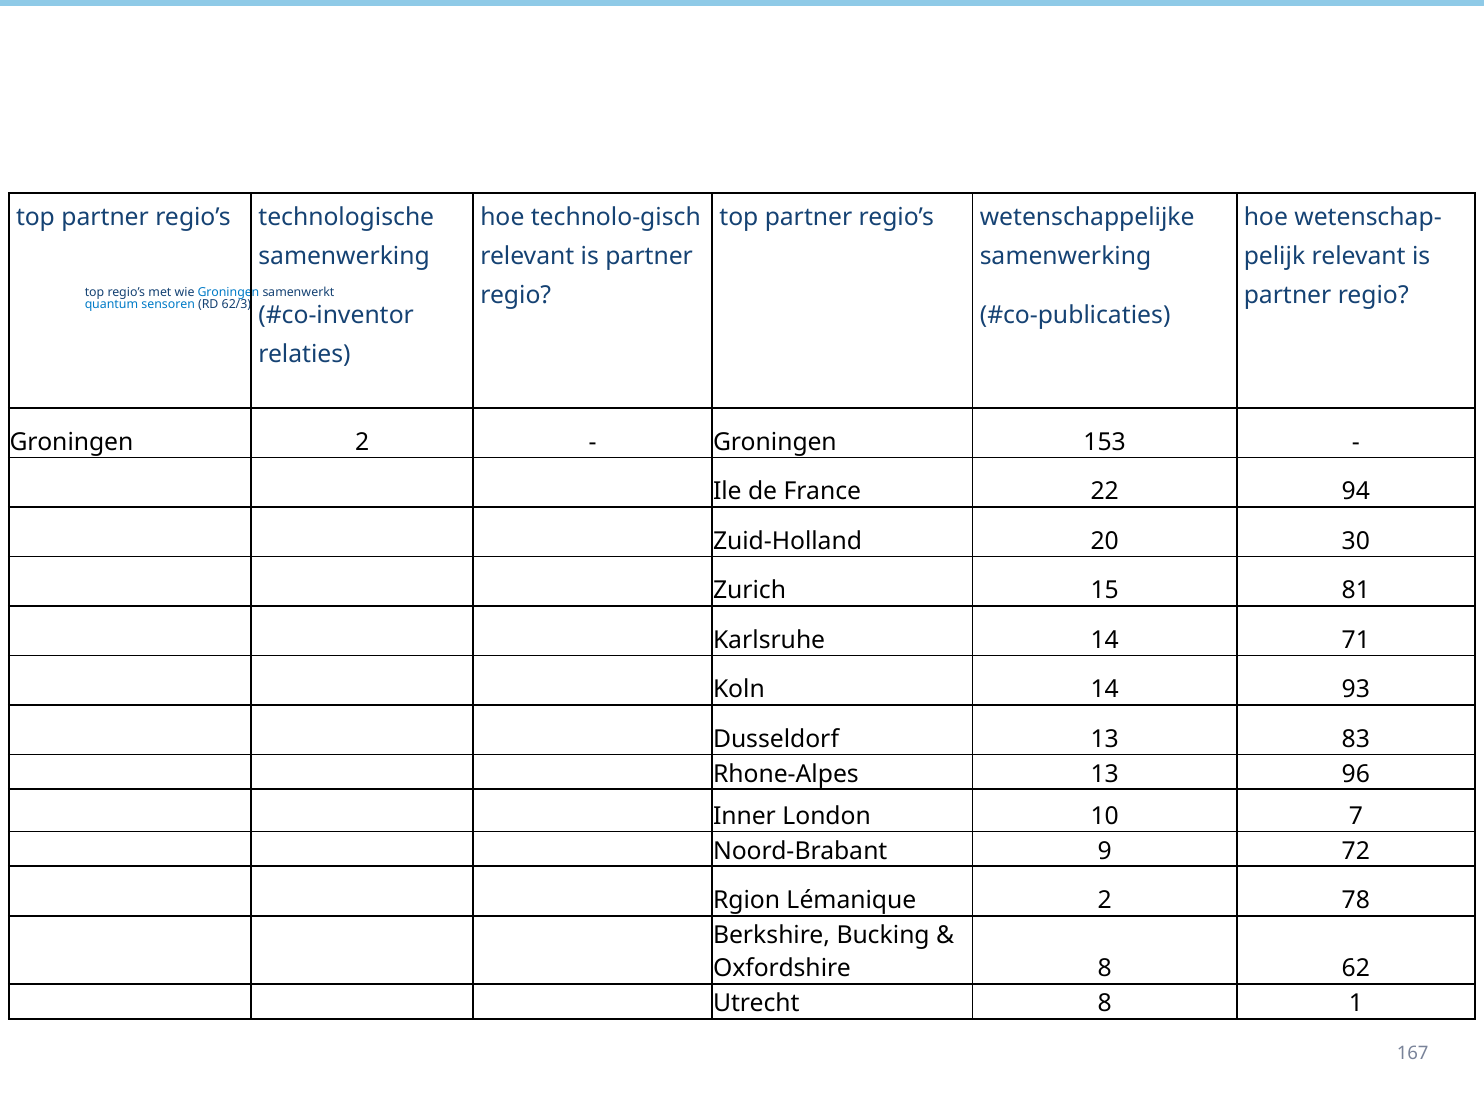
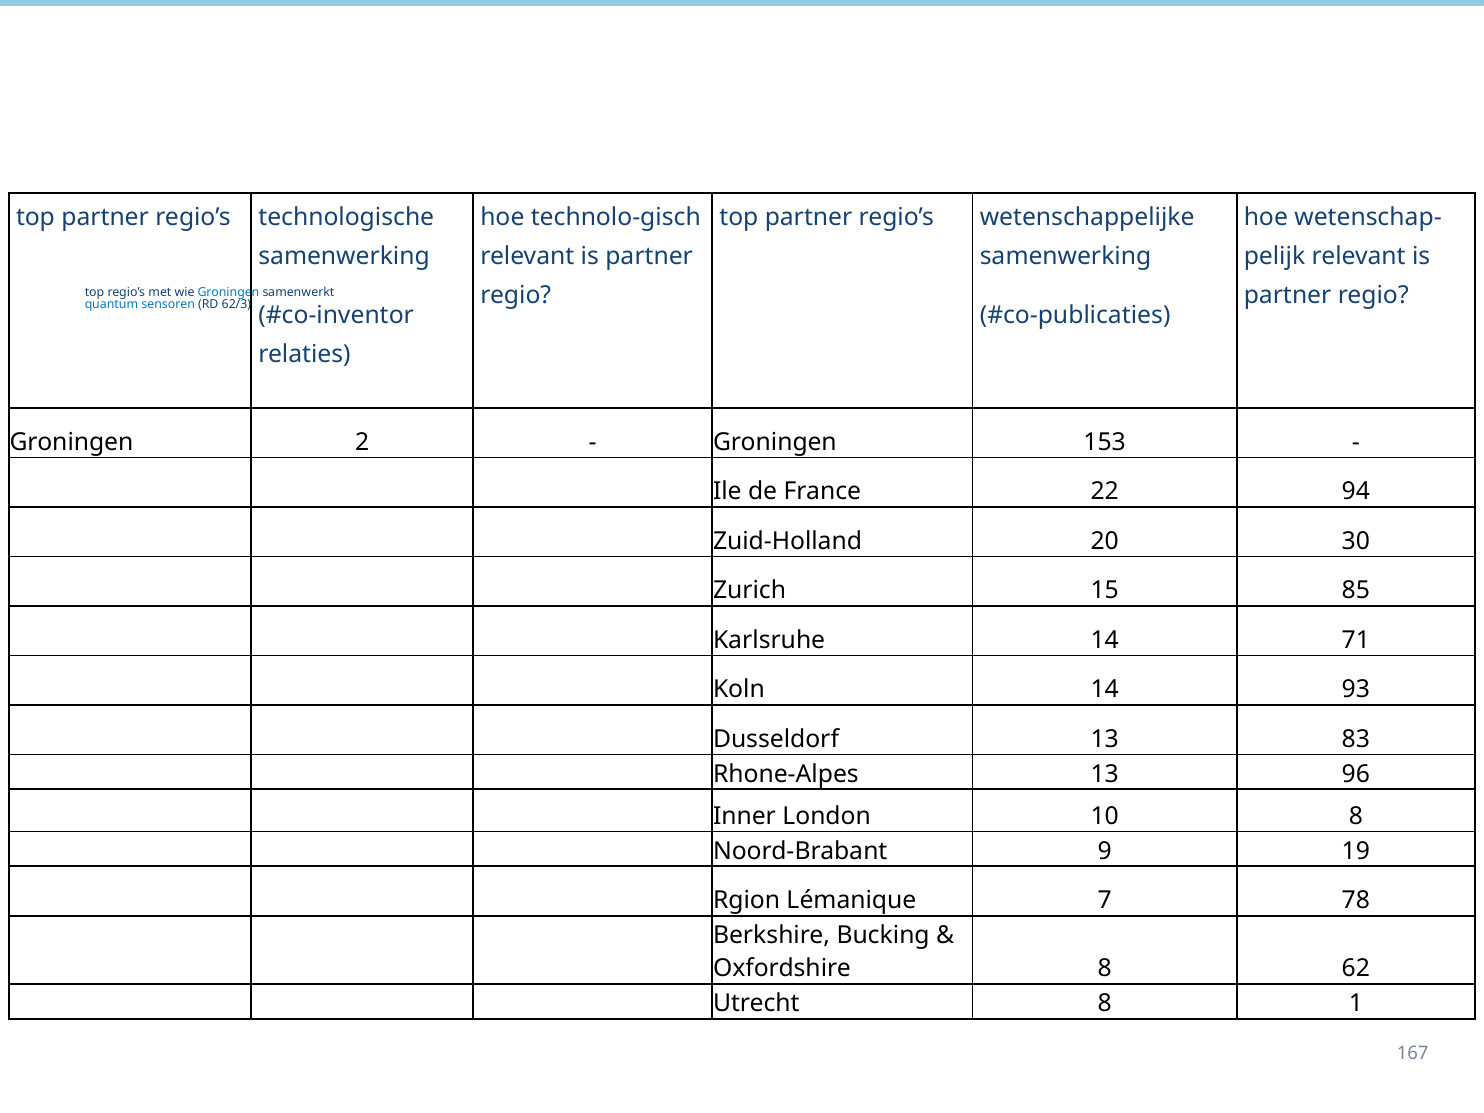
81: 81 -> 85 (1356, 591)
10 7: 7 -> 8 (1356, 816)
72: 72 -> 19 (1356, 851)
Lémanique 2: 2 -> 7 (1105, 900)
